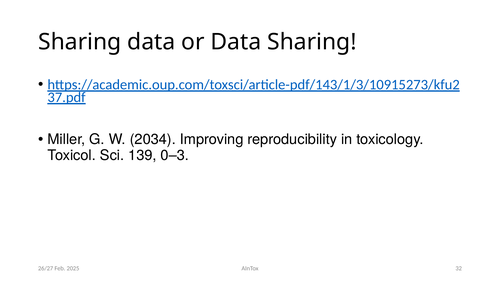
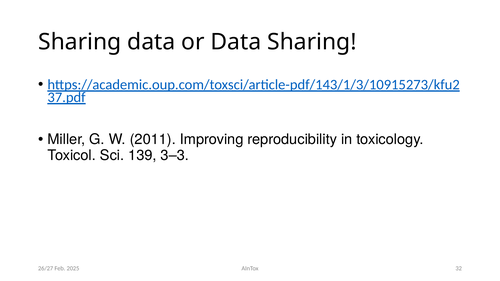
2034: 2034 -> 2011 (153, 140)
0–3: 0–3 -> 3–3 (175, 155)
